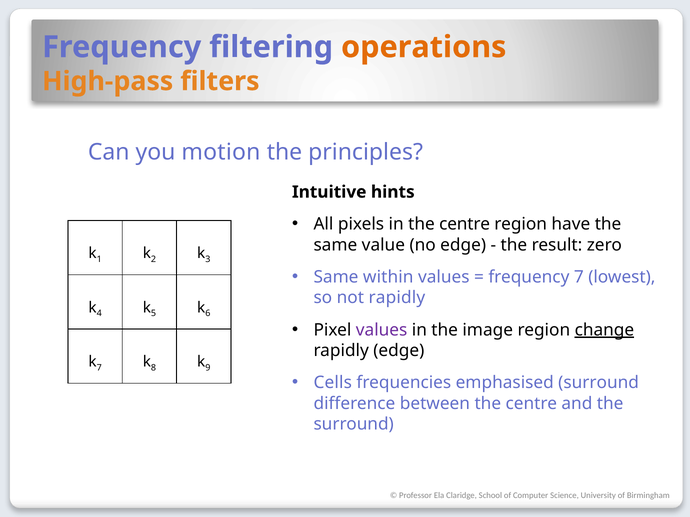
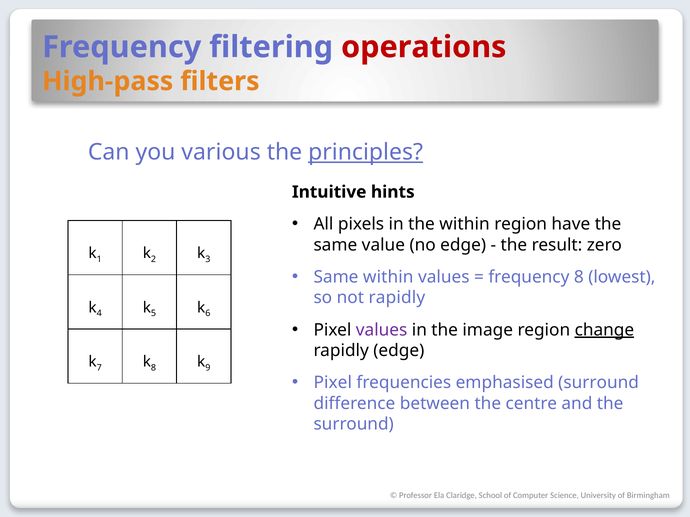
operations colour: orange -> red (424, 47)
motion: motion -> various (221, 153)
principles underline: none -> present (366, 153)
in the centre: centre -> within (464, 224)
frequency 7: 7 -> 8 (579, 277)
Cells: Cells -> Pixel (333, 383)
